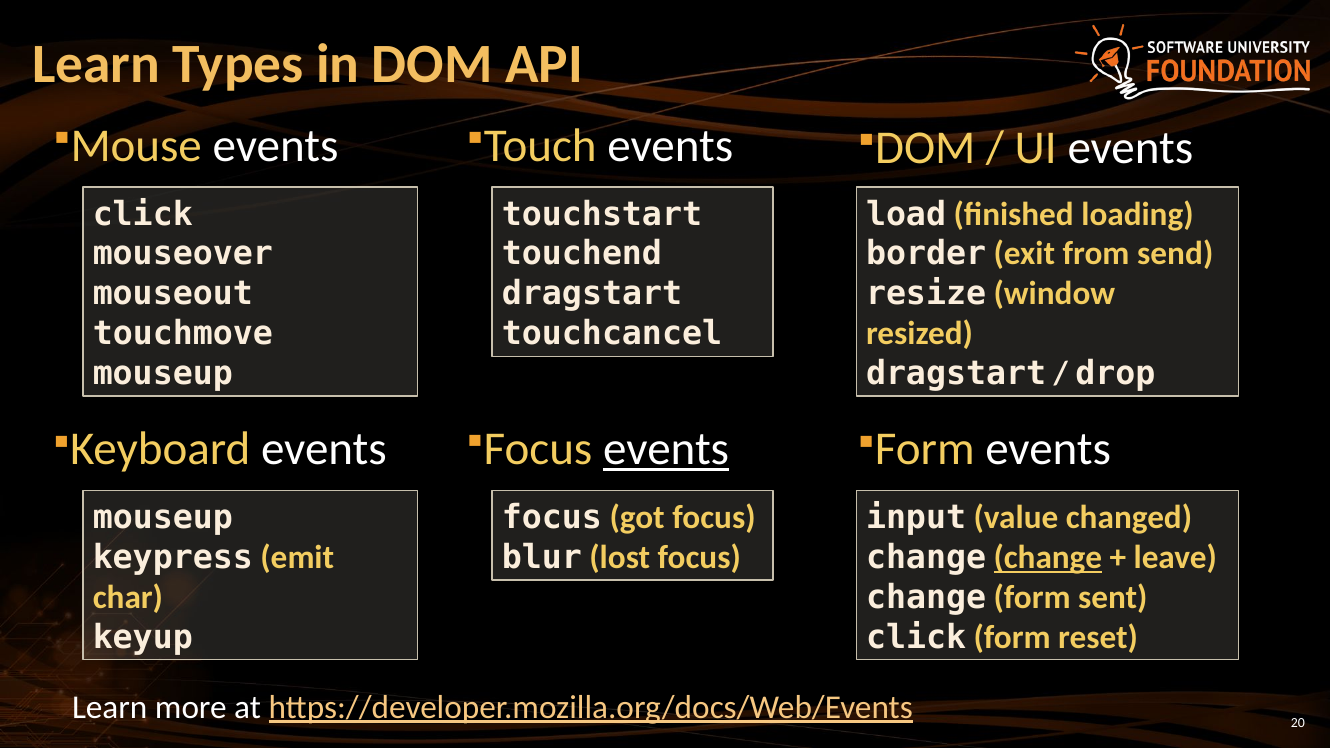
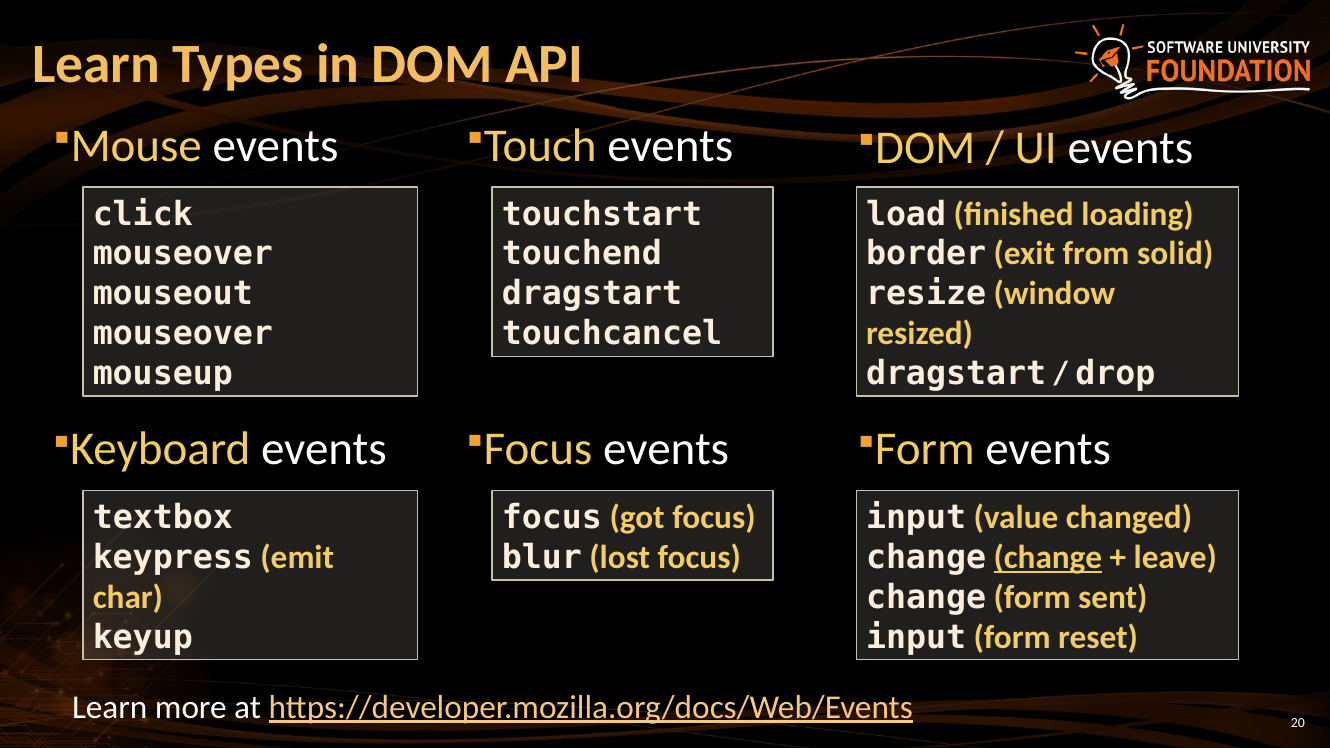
send: send -> solid (1175, 254)
touchmove: touchmove -> mouseover (183, 334)
events underline: present -> none (666, 449)
mouseup: mouseup -> textbox (163, 518)
click: click -> input (916, 637)
